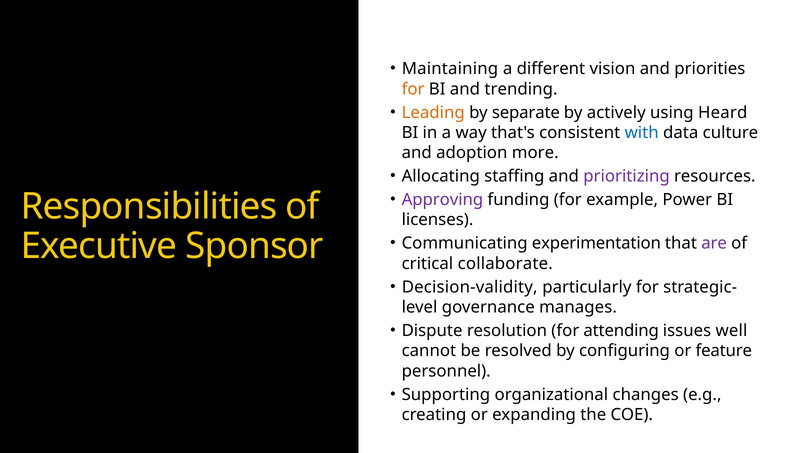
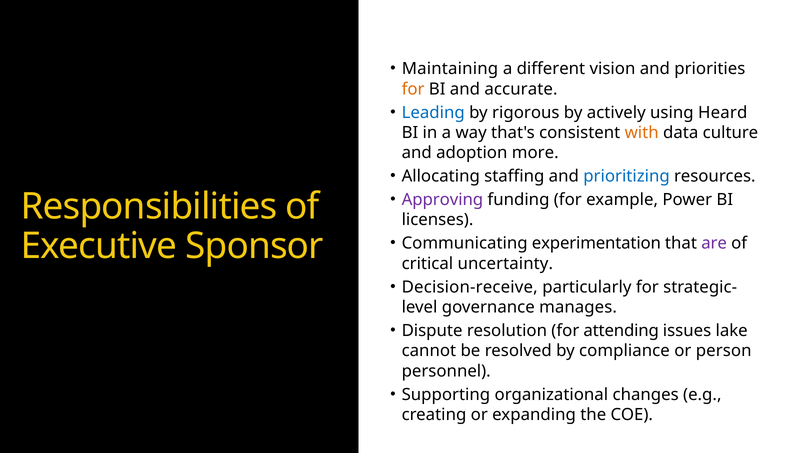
trending: trending -> accurate (521, 89)
Leading colour: orange -> blue (433, 113)
separate: separate -> rigorous (526, 113)
with colour: blue -> orange (642, 133)
prioritizing colour: purple -> blue (627, 176)
collaborate: collaborate -> uncertainty (505, 264)
Decision-validity: Decision-validity -> Decision-receive (470, 287)
well: well -> lake (732, 331)
configuring: configuring -> compliance (624, 351)
feature: feature -> person (724, 351)
